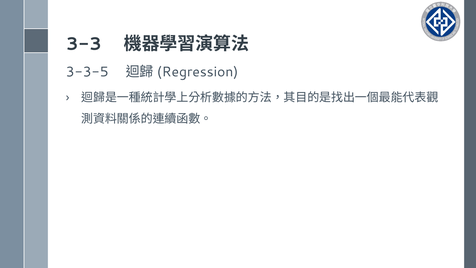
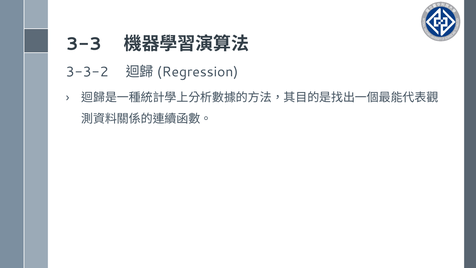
3-3-5: 3-3-5 -> 3-3-2 (87, 72)
